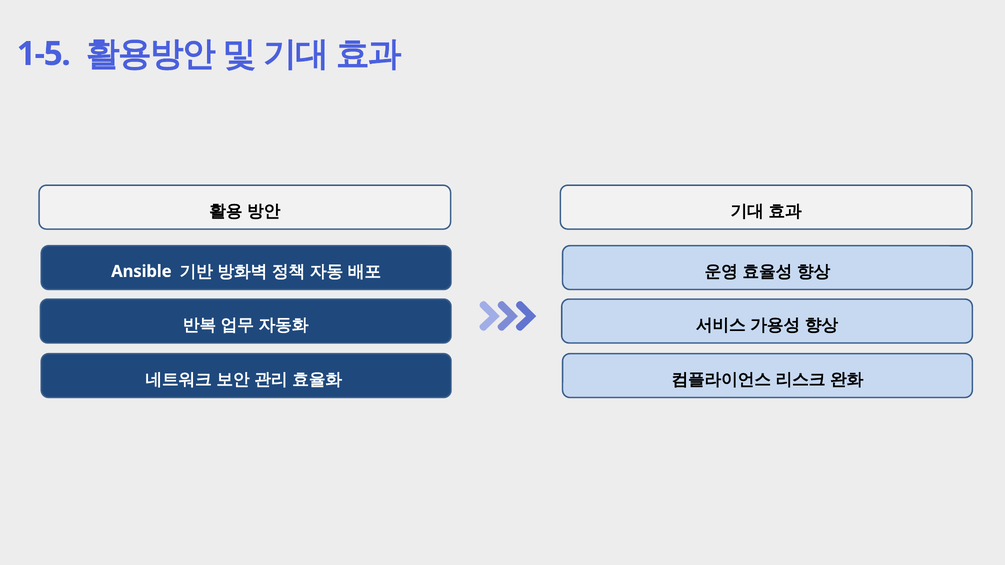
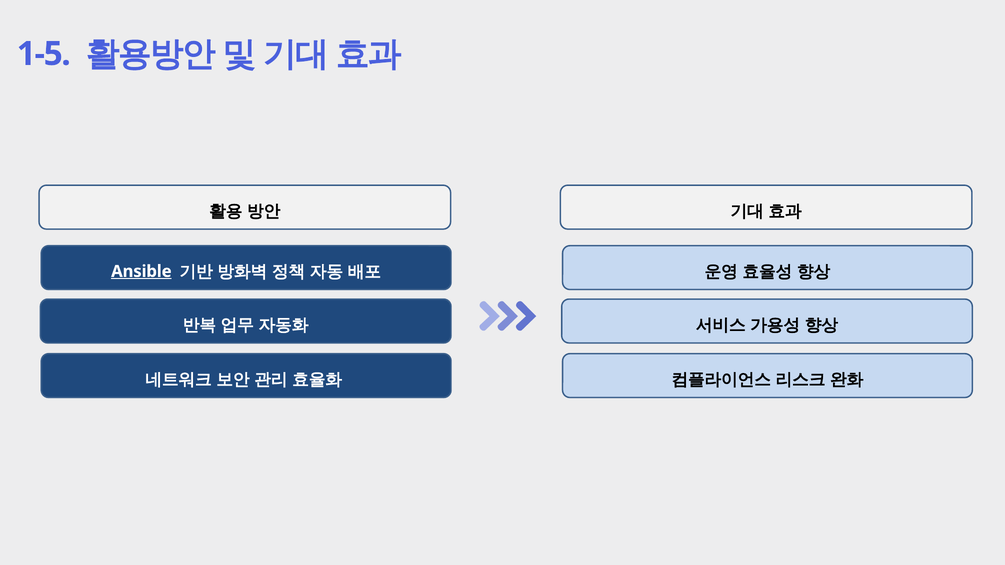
Ansible underline: none -> present (141, 272)
